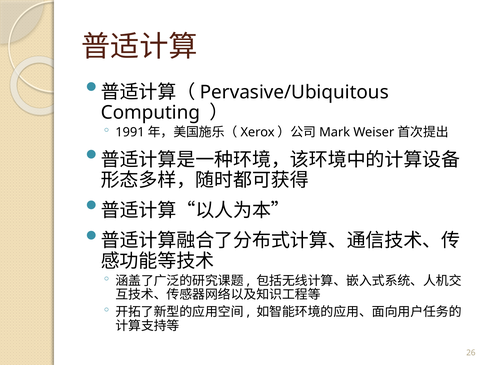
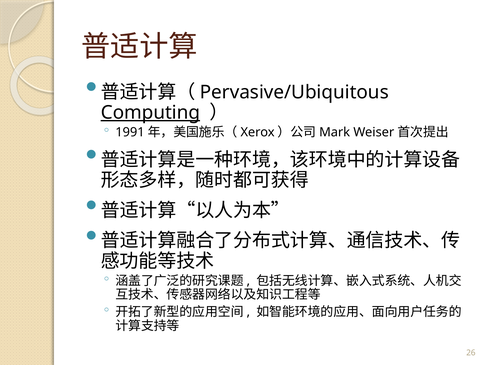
Computing underline: none -> present (150, 113)
